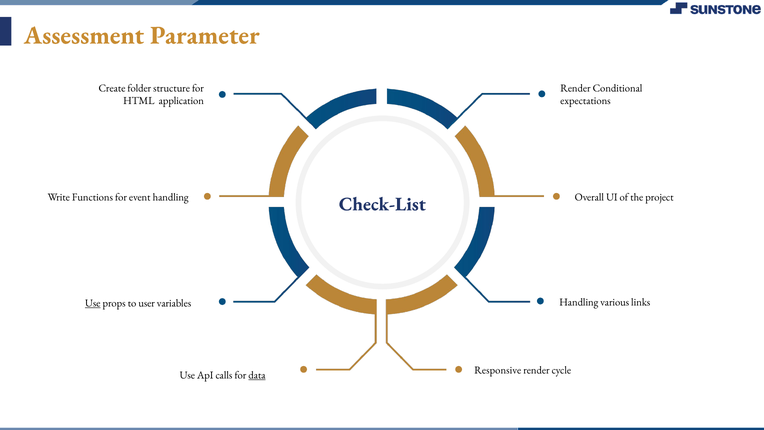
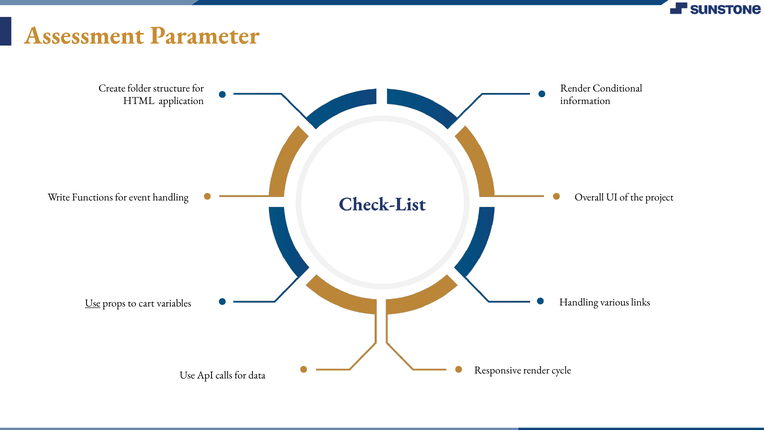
expectations: expectations -> information (585, 101)
user: user -> cart (147, 303)
data underline: present -> none (257, 375)
